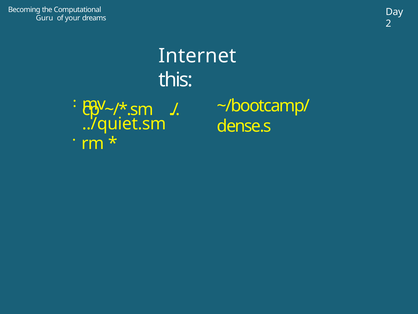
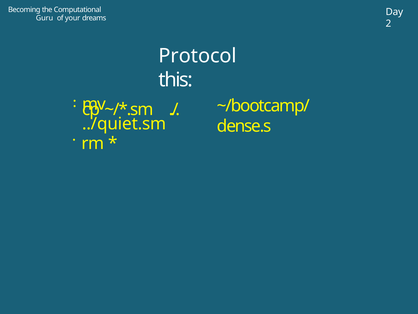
Internet: Internet -> Protocol (198, 56)
